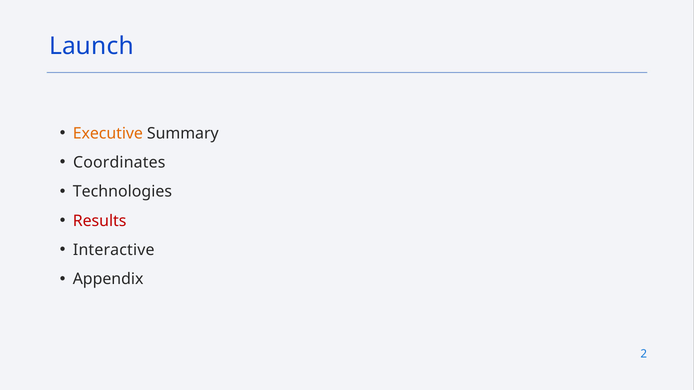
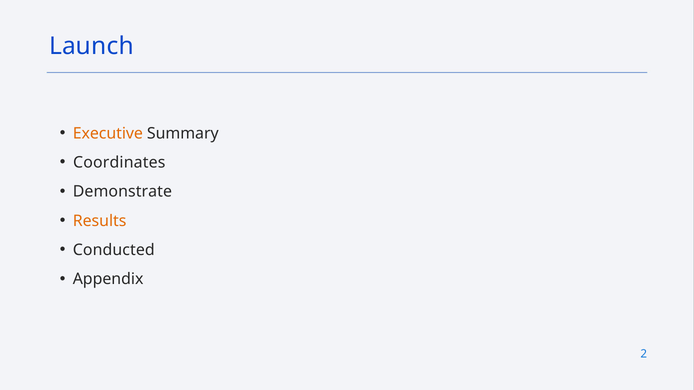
Technologies: Technologies -> Demonstrate (122, 192)
Results colour: red -> orange (100, 221)
Interactive: Interactive -> Conducted (114, 250)
